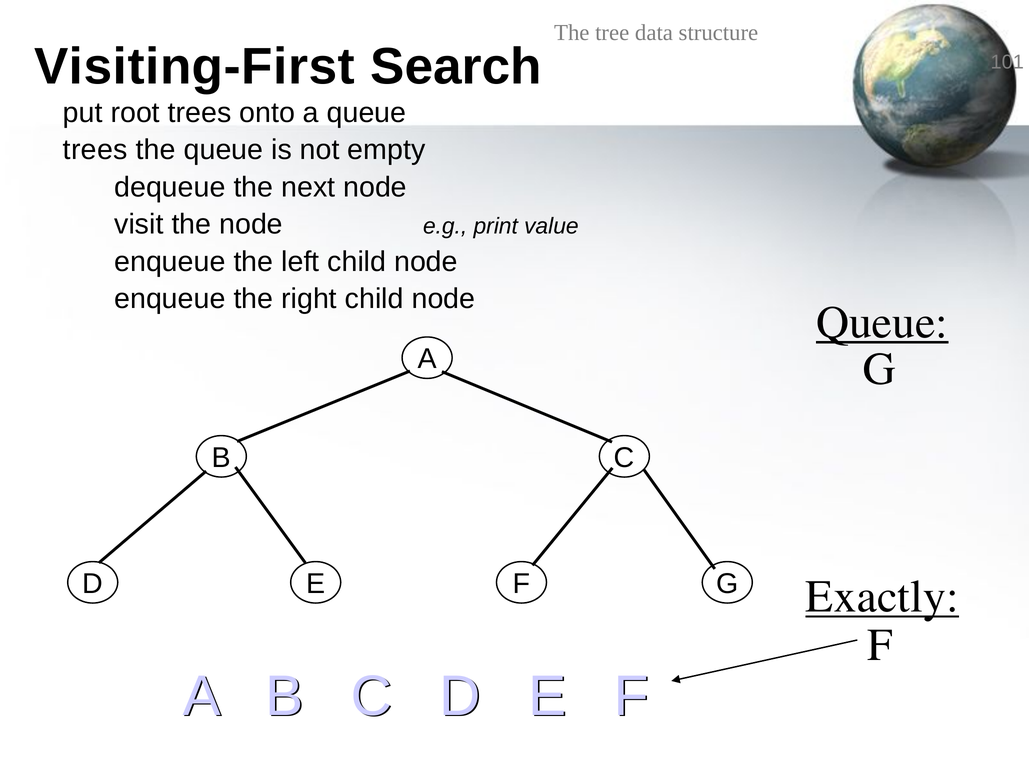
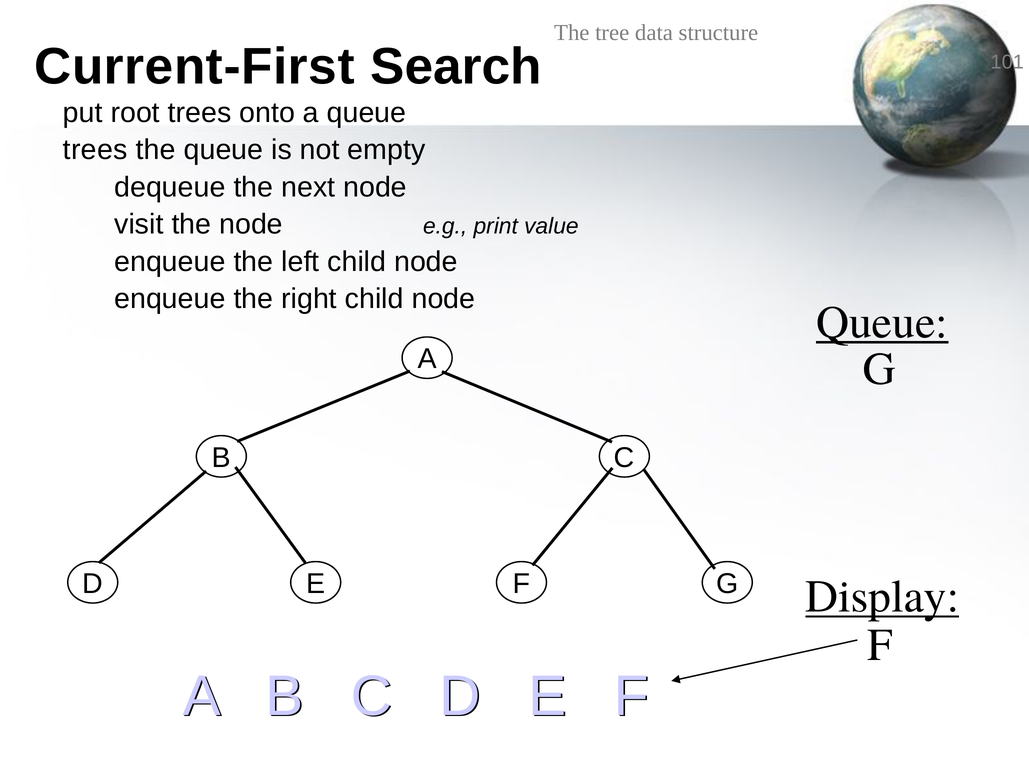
Visiting-First: Visiting-First -> Current-First (195, 67)
Exactly: Exactly -> Display (882, 597)
